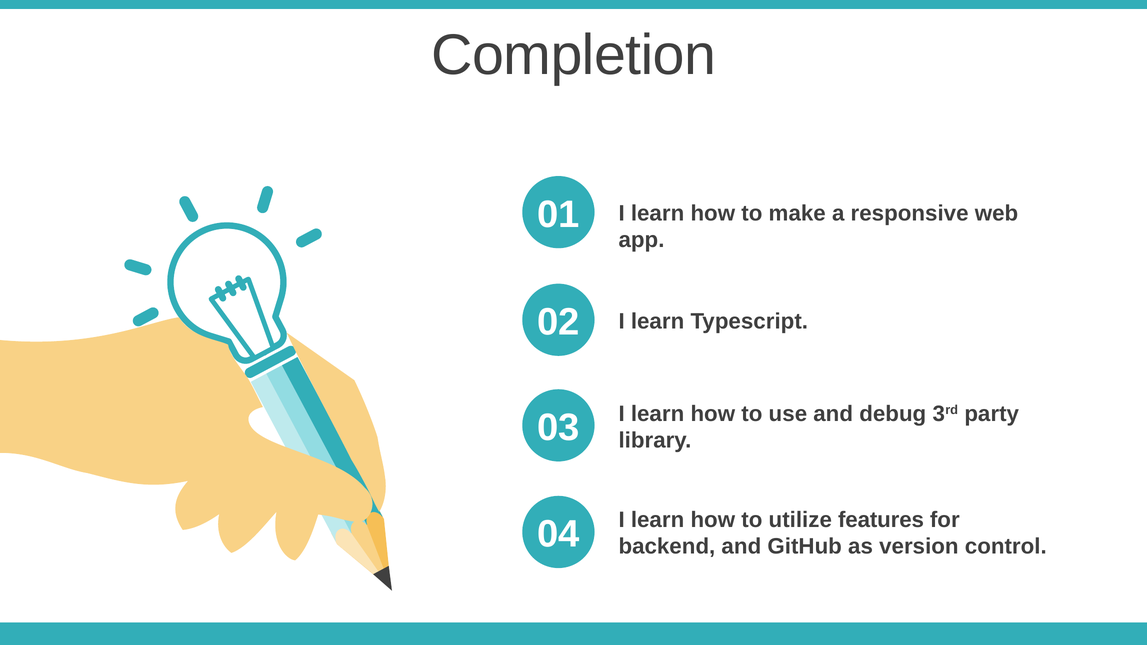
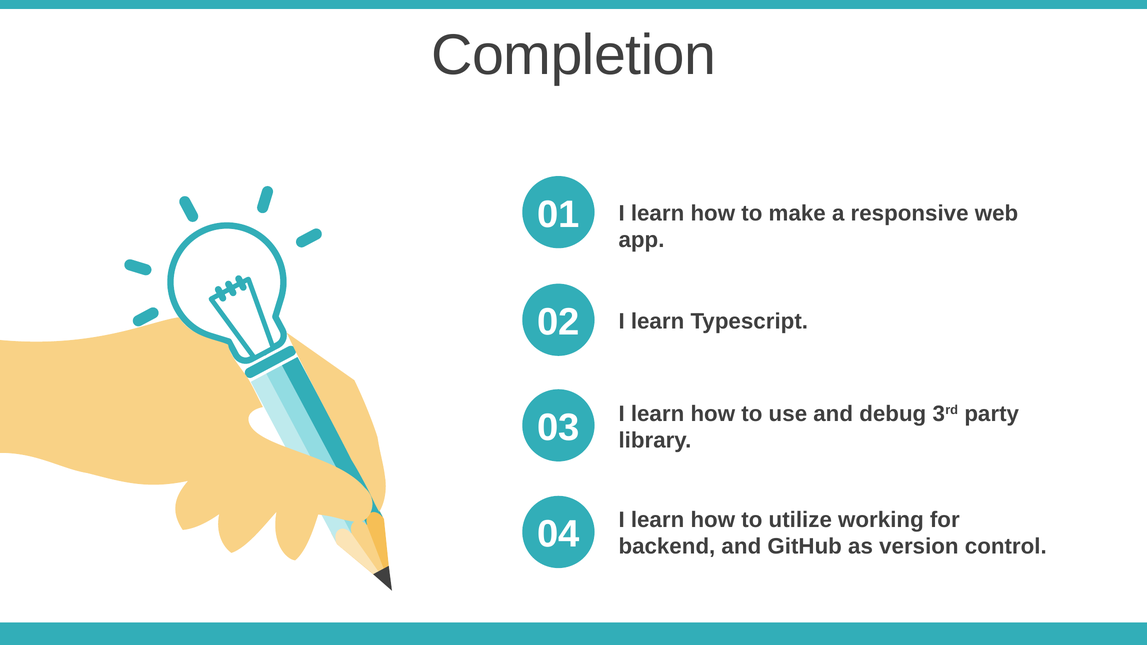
features: features -> working (881, 520)
